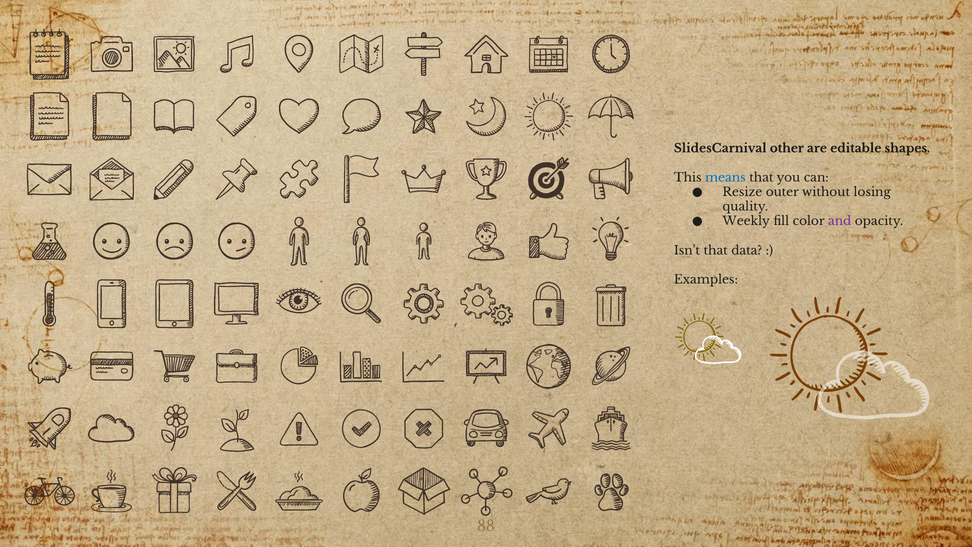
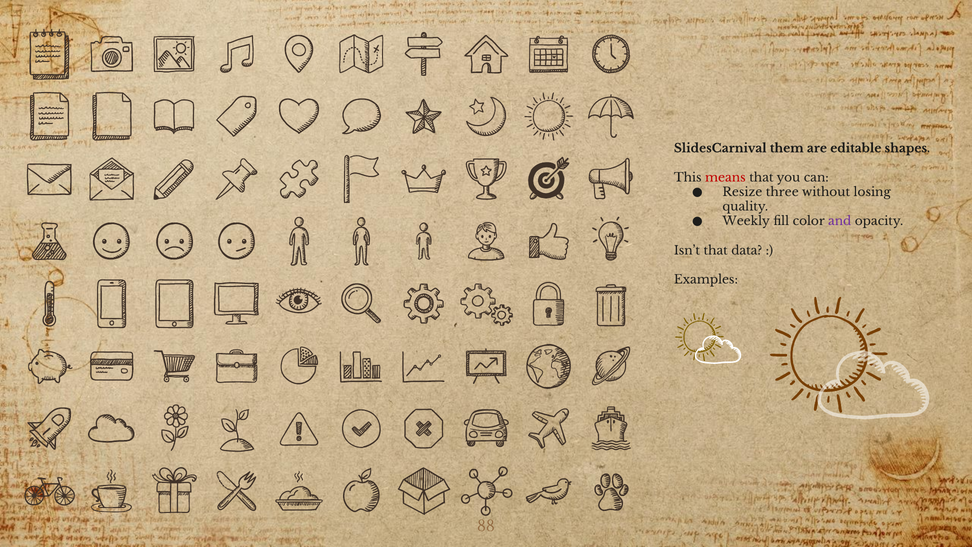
other: other -> them (787, 148)
means colour: blue -> red (725, 177)
outer: outer -> three (782, 192)
